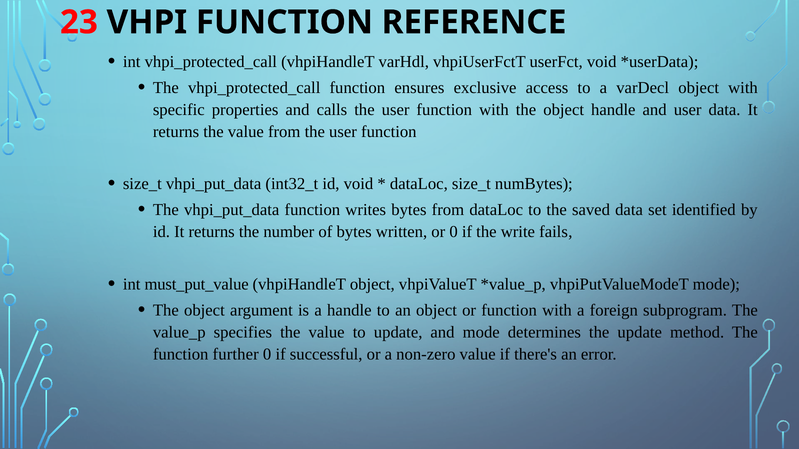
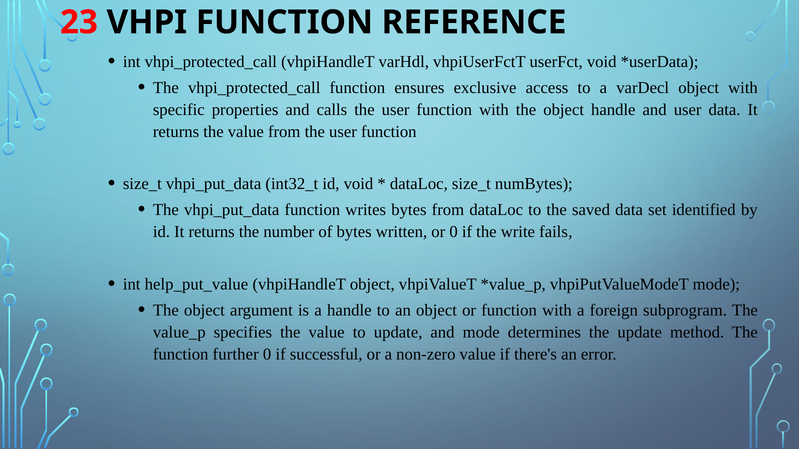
must_put_value: must_put_value -> help_put_value (196, 284)
